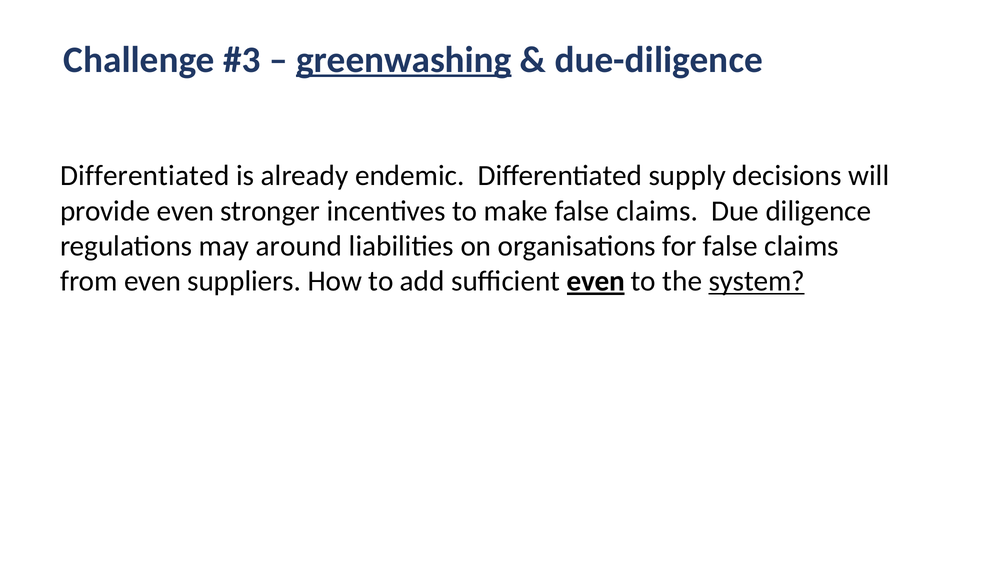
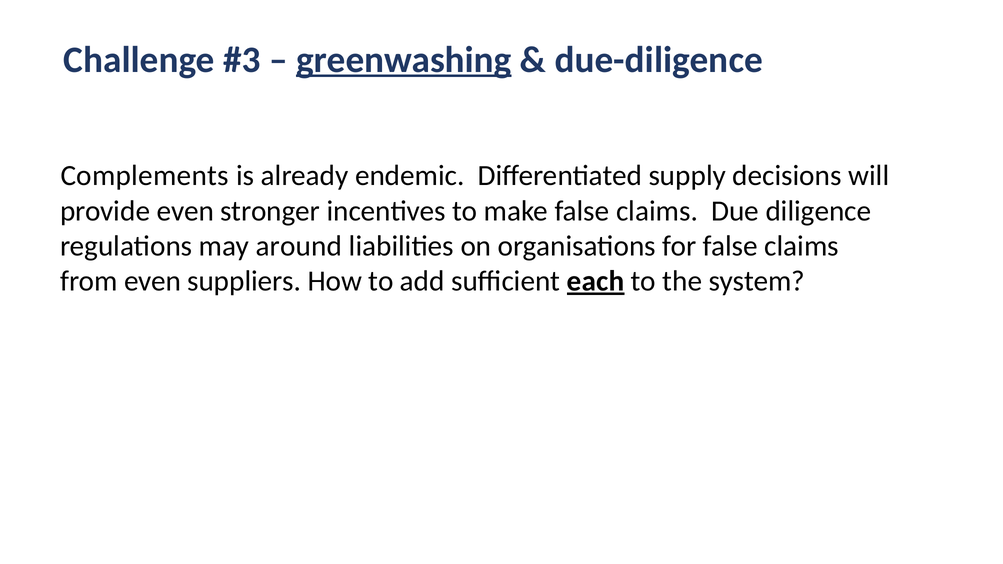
Differentiated: Differentiated -> Complements (145, 176)
sufficient even: even -> each (596, 281)
system underline: present -> none (757, 281)
